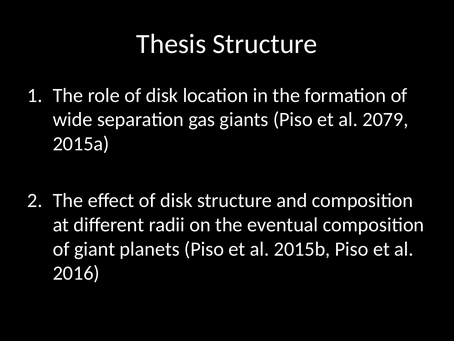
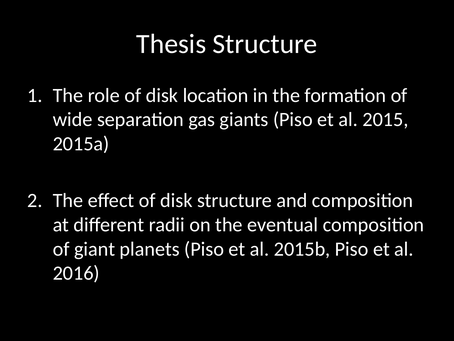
2079: 2079 -> 2015 (385, 119)
